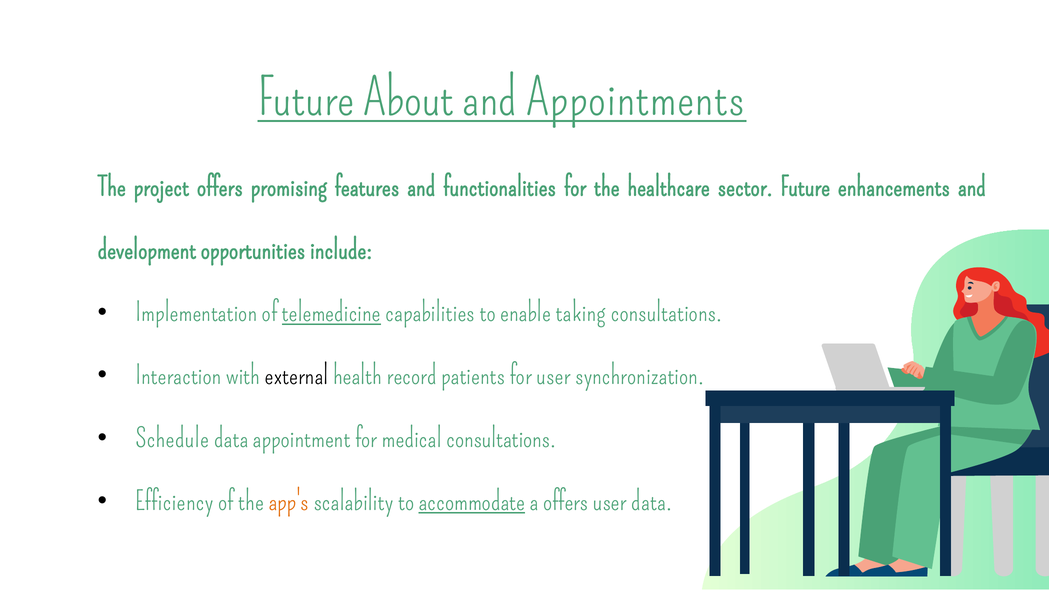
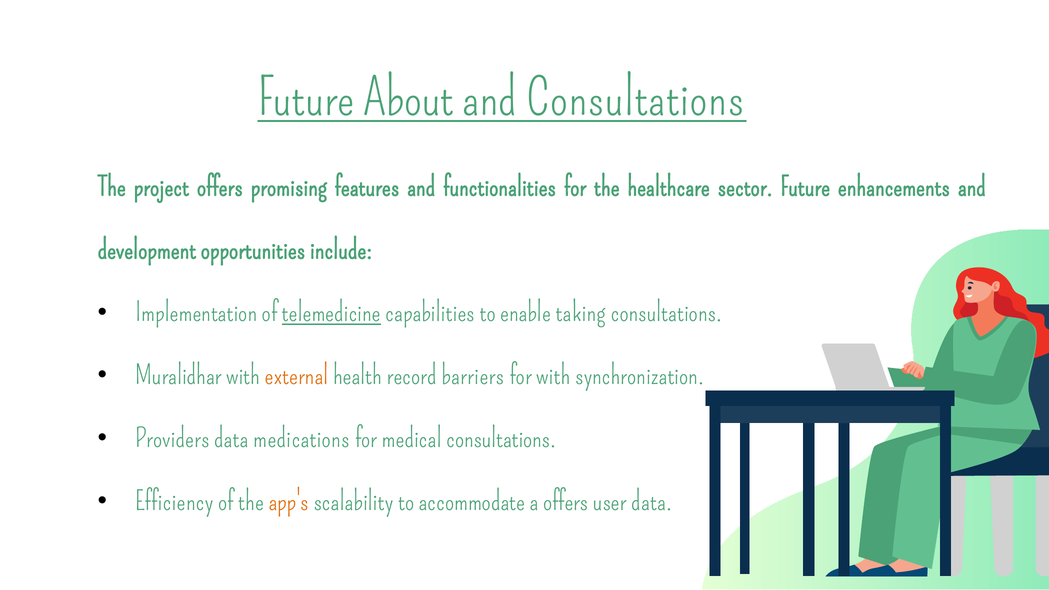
and Appointments: Appointments -> Consultations (635, 98)
Interaction: Interaction -> Muralidhar (178, 376)
external colour: black -> orange (297, 376)
patients: patients -> barriers (473, 376)
for user: user -> with (553, 376)
Schedule: Schedule -> Providers (172, 439)
appointment: appointment -> medications (302, 439)
accommodate underline: present -> none (472, 502)
